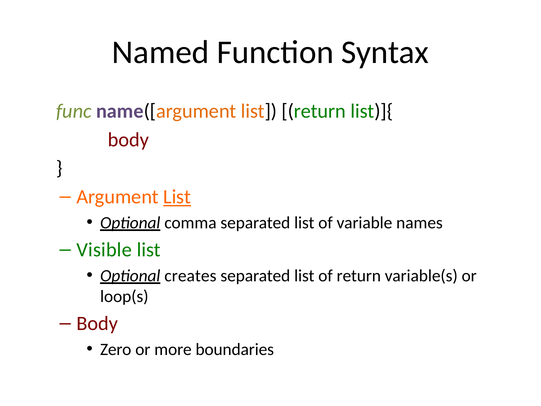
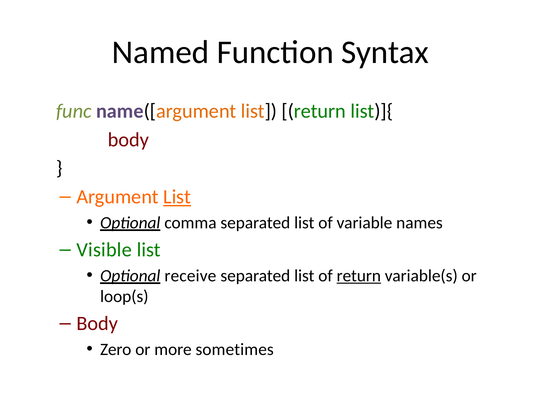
creates: creates -> receive (190, 276)
return underline: none -> present (359, 276)
boundaries: boundaries -> sometimes (235, 349)
